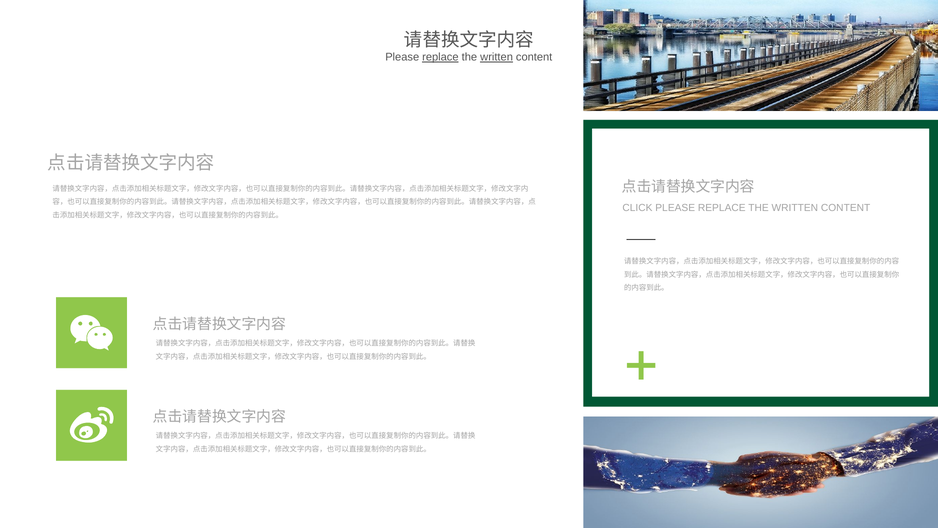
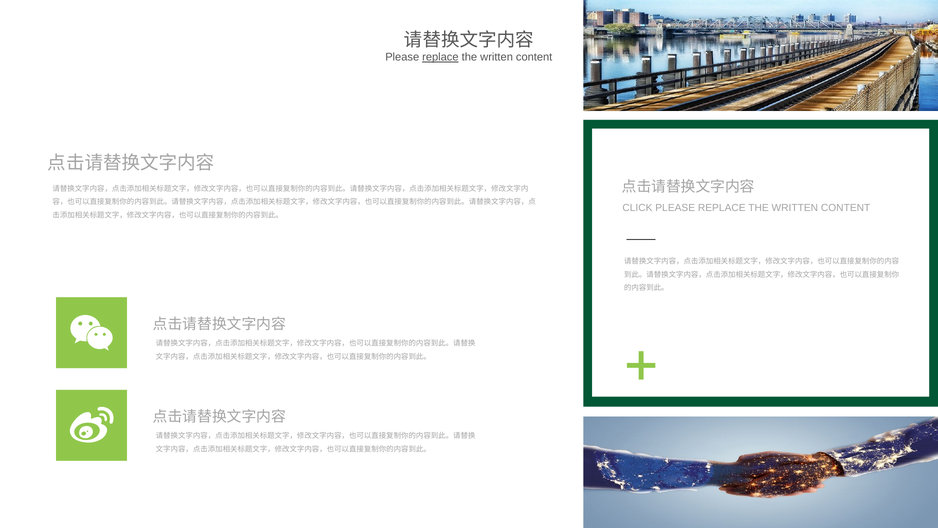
written underline: present -> none (497, 57)
